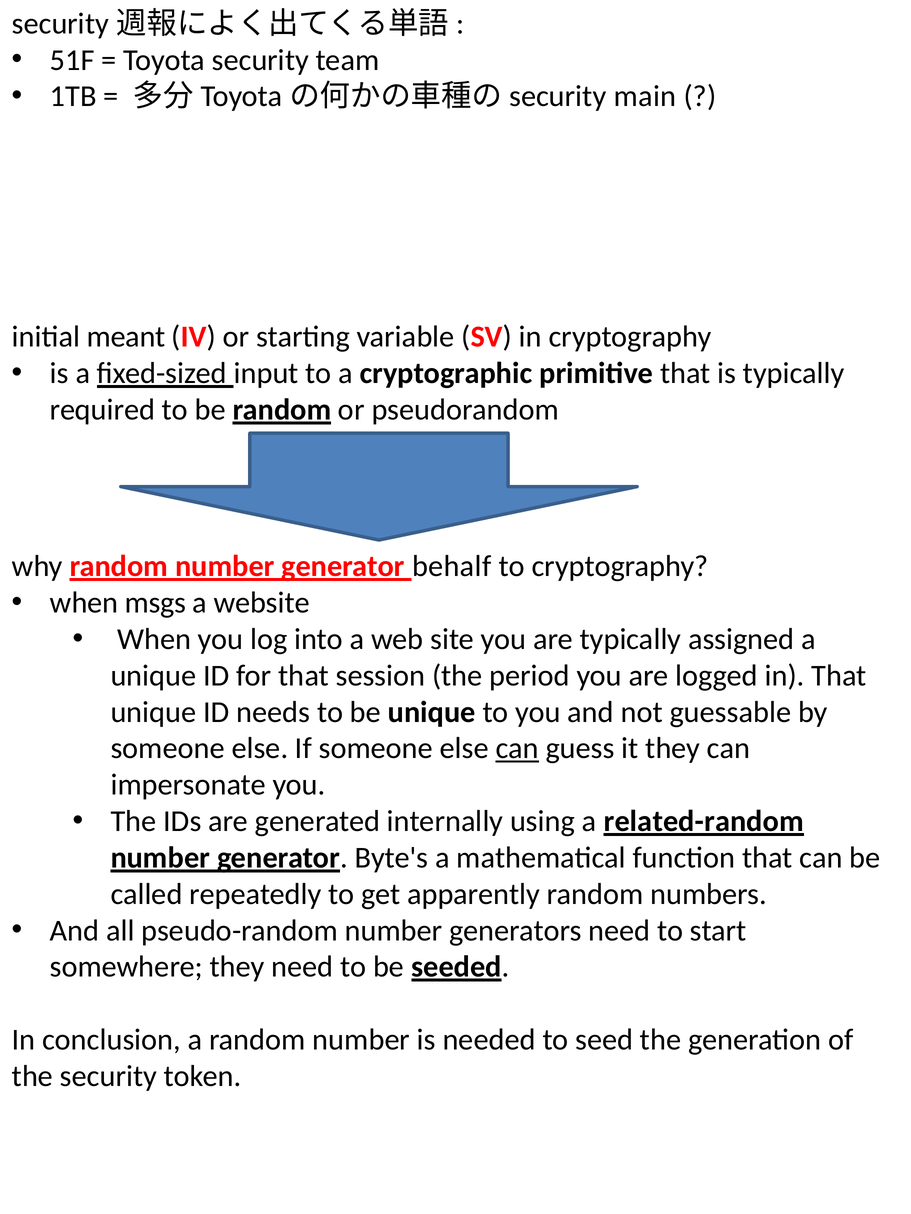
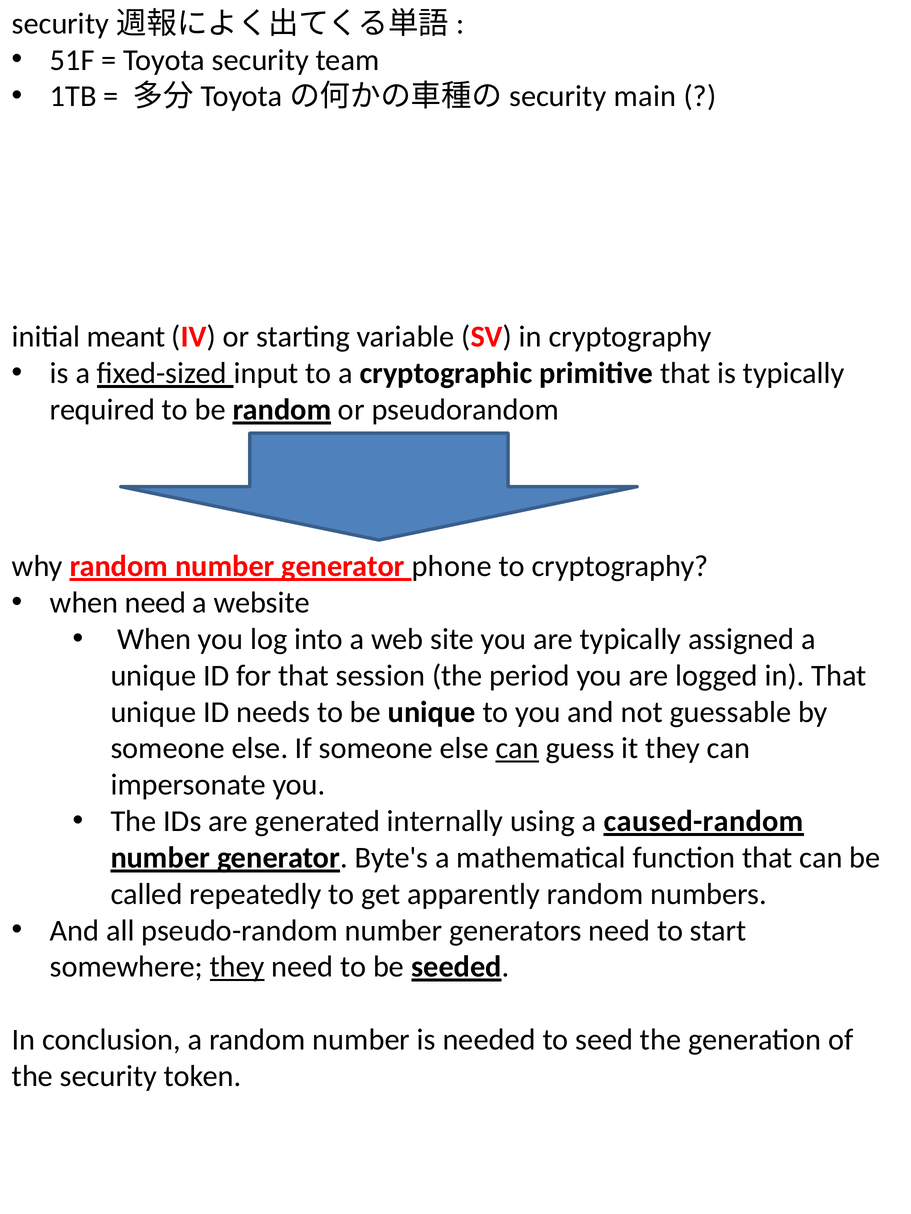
behalf: behalf -> phone (452, 567)
when msgs: msgs -> need (155, 603)
related-random: related-random -> caused-random (704, 822)
they underline: none -> present (237, 967)
